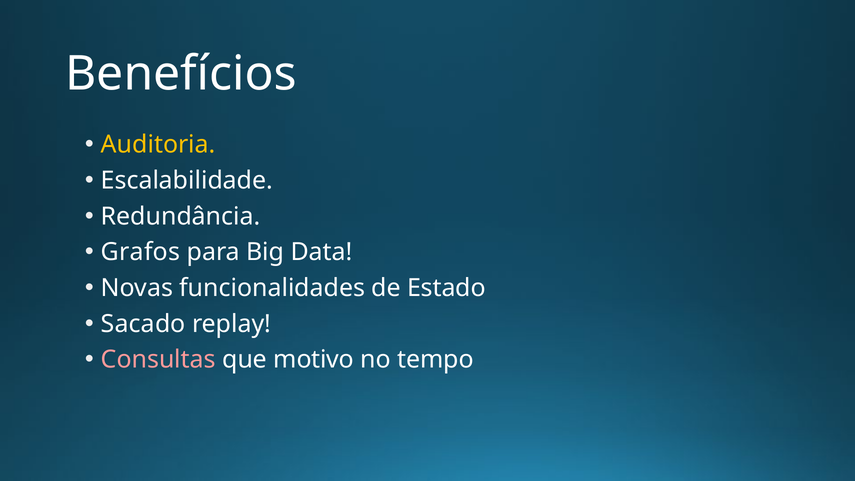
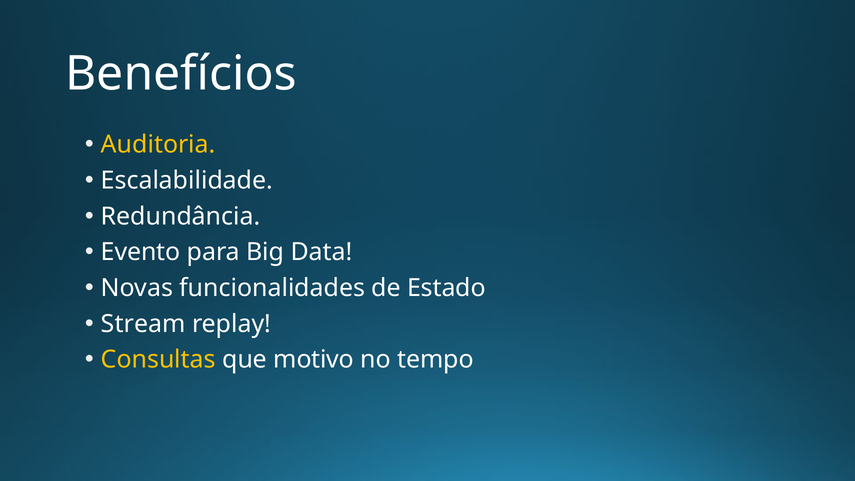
Grafos: Grafos -> Evento (141, 252)
Sacado: Sacado -> Stream (143, 324)
Consultas colour: pink -> yellow (158, 360)
